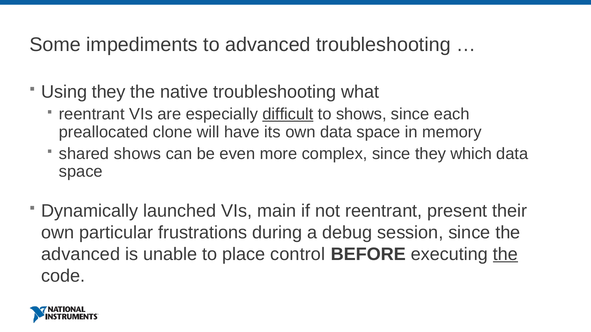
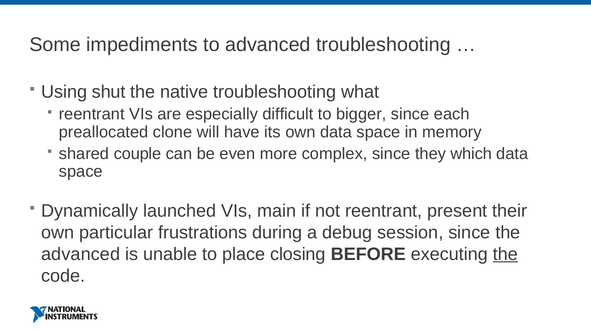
Using they: they -> shut (109, 92)
difficult underline: present -> none (288, 114)
to shows: shows -> bigger (361, 114)
shared shows: shows -> couple (137, 154)
control: control -> closing (298, 254)
